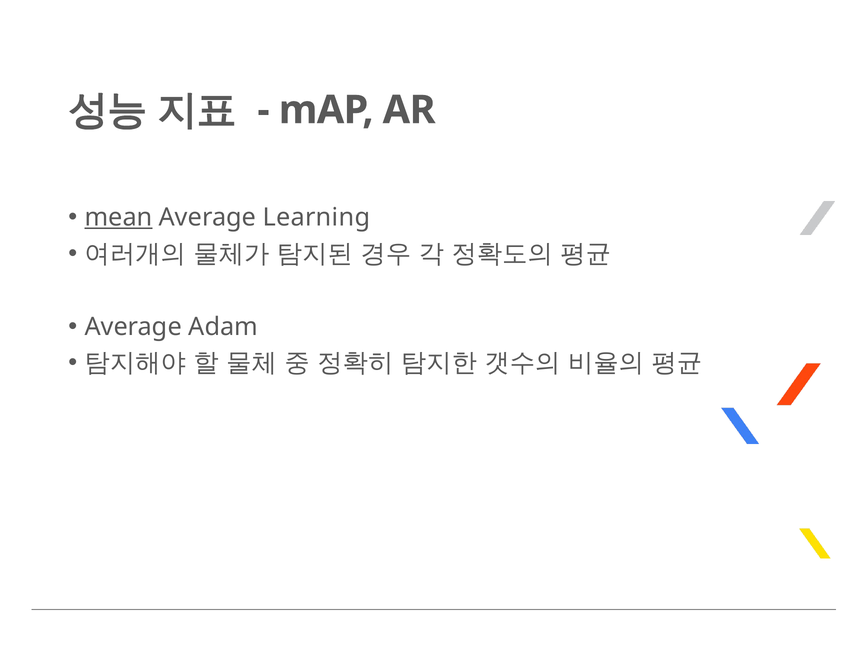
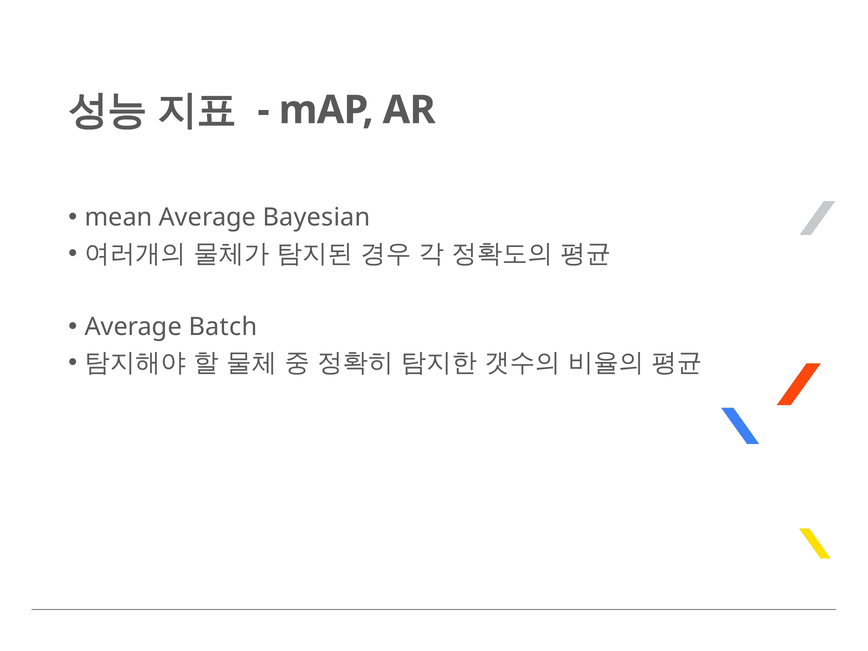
mean underline: present -> none (118, 217)
Learning: Learning -> Bayesian (316, 217)
Adam: Adam -> Batch (223, 327)
